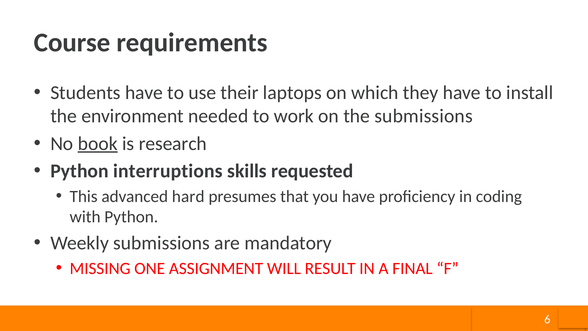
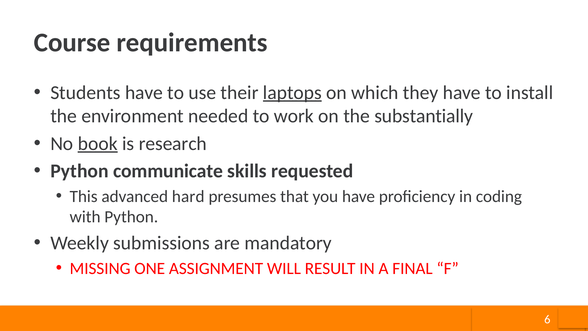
laptops underline: none -> present (292, 93)
the submissions: submissions -> substantially (424, 116)
interruptions: interruptions -> communicate (168, 171)
